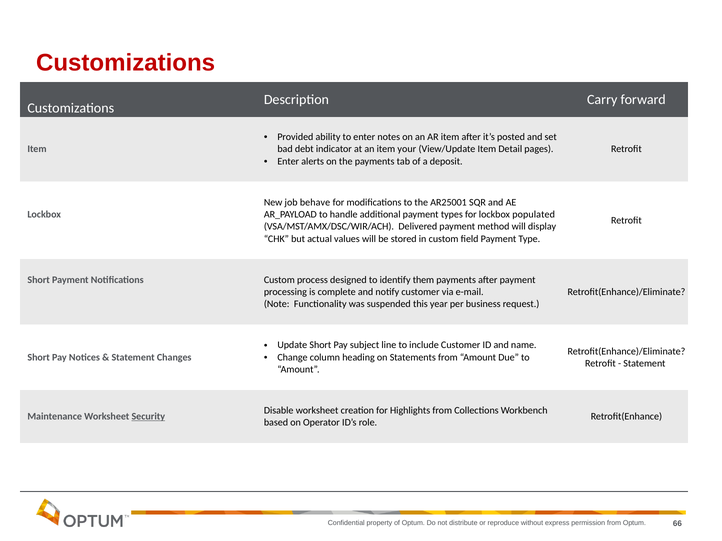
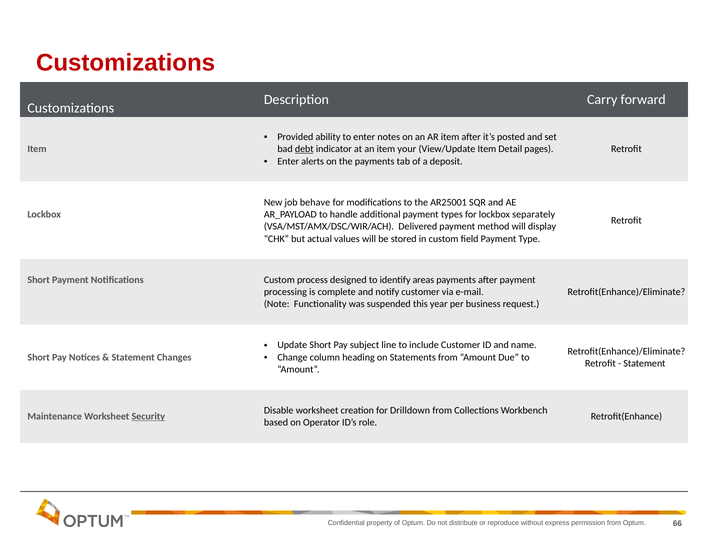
debt underline: none -> present (304, 149)
populated: populated -> separately (534, 215)
them: them -> areas (423, 280)
Highlights: Highlights -> Drilldown (410, 411)
